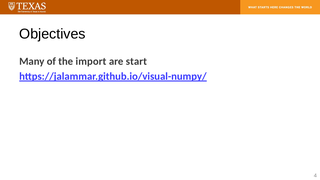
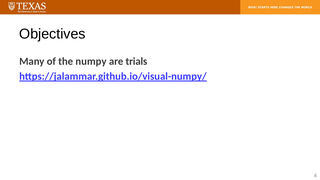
import: import -> numpy (91, 61)
start: start -> trials (136, 61)
